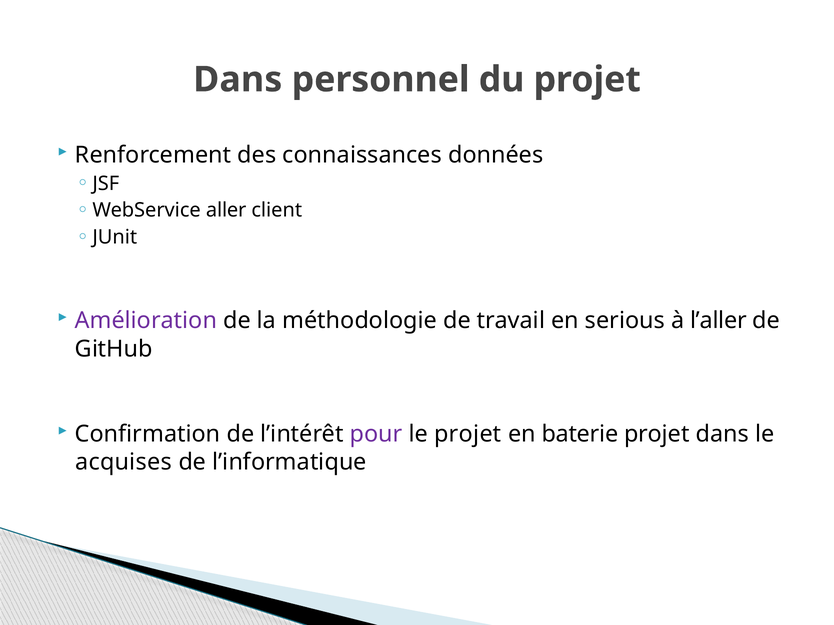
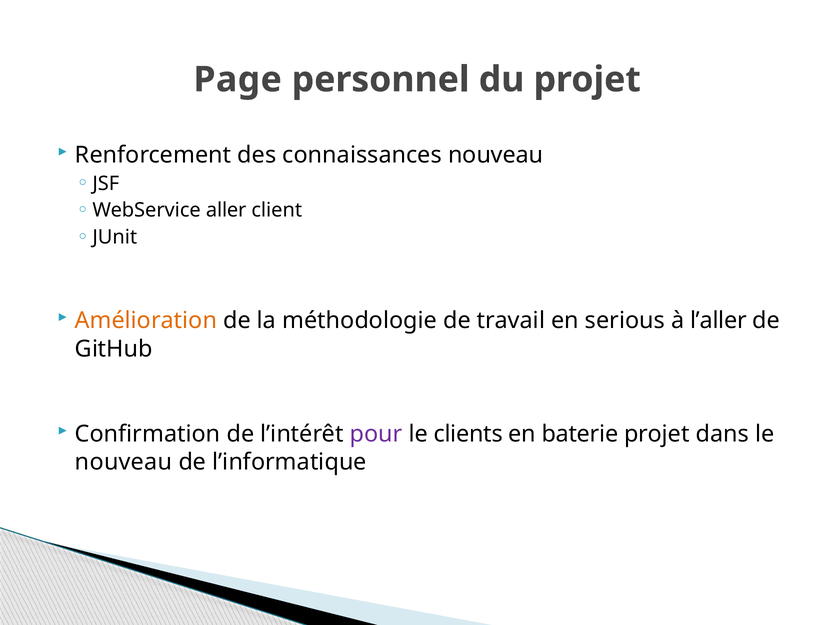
Dans: Dans -> Page (238, 80)
connaissances données: données -> nouveau (496, 155)
Amélioration colour: purple -> orange (146, 321)
le projet: projet -> clients (468, 434)
acquises: acquises -> nouveau (124, 463)
